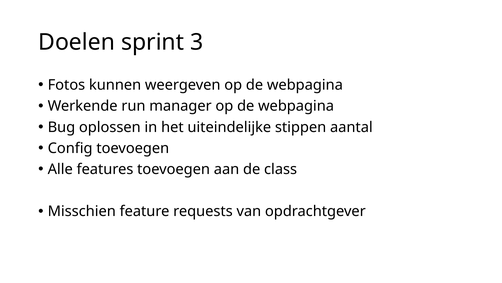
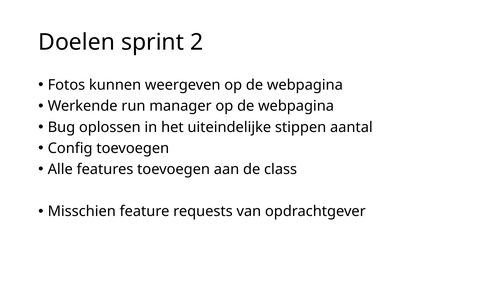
3: 3 -> 2 (197, 42)
